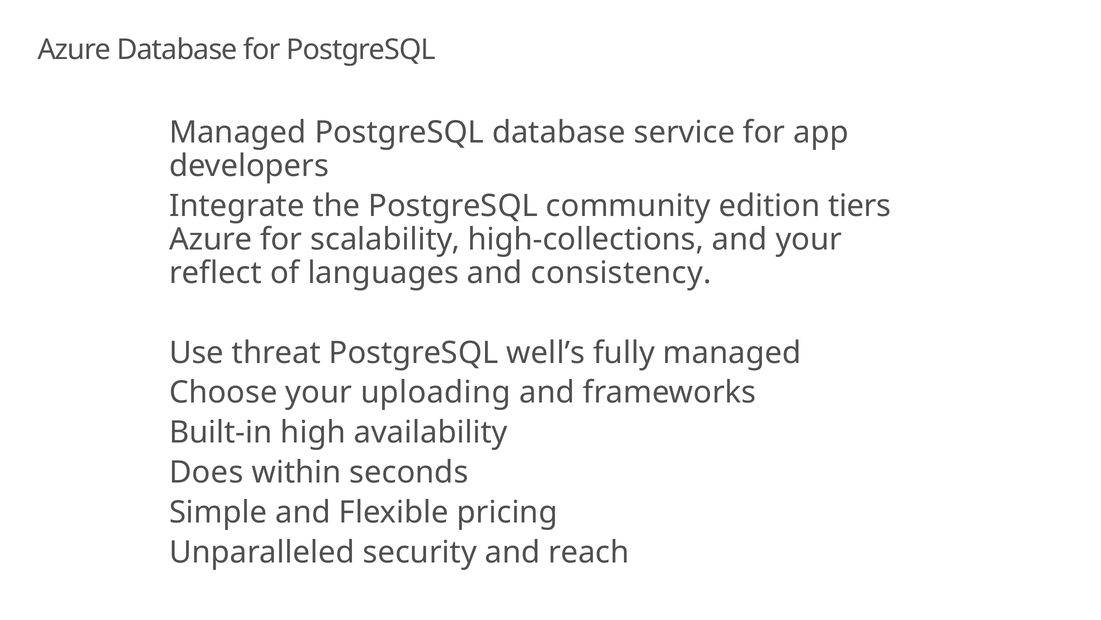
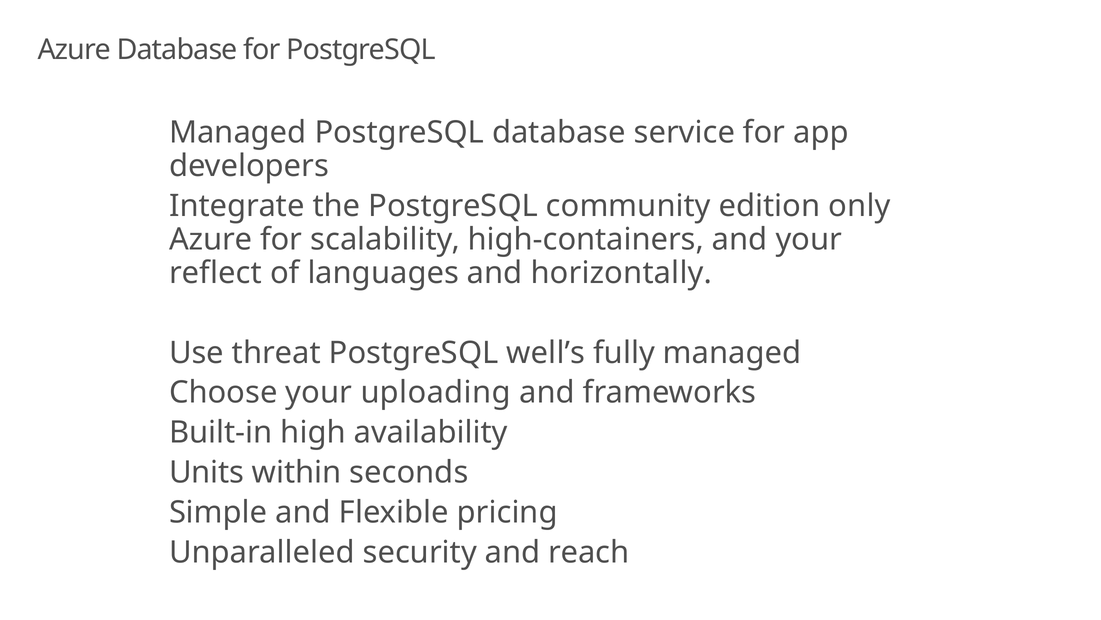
tiers: tiers -> only (860, 206)
high-collections: high-collections -> high-containers (586, 239)
consistency: consistency -> horizontally (621, 273)
Does: Does -> Units (206, 472)
